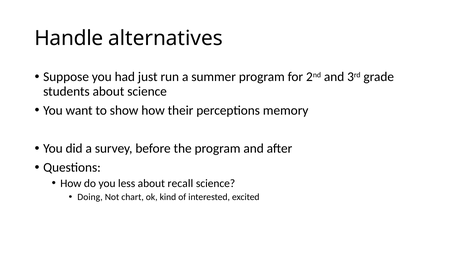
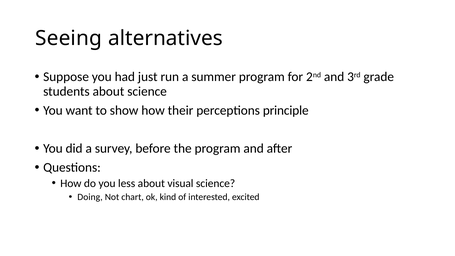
Handle: Handle -> Seeing (69, 38)
memory: memory -> principle (286, 110)
recall: recall -> visual (180, 183)
